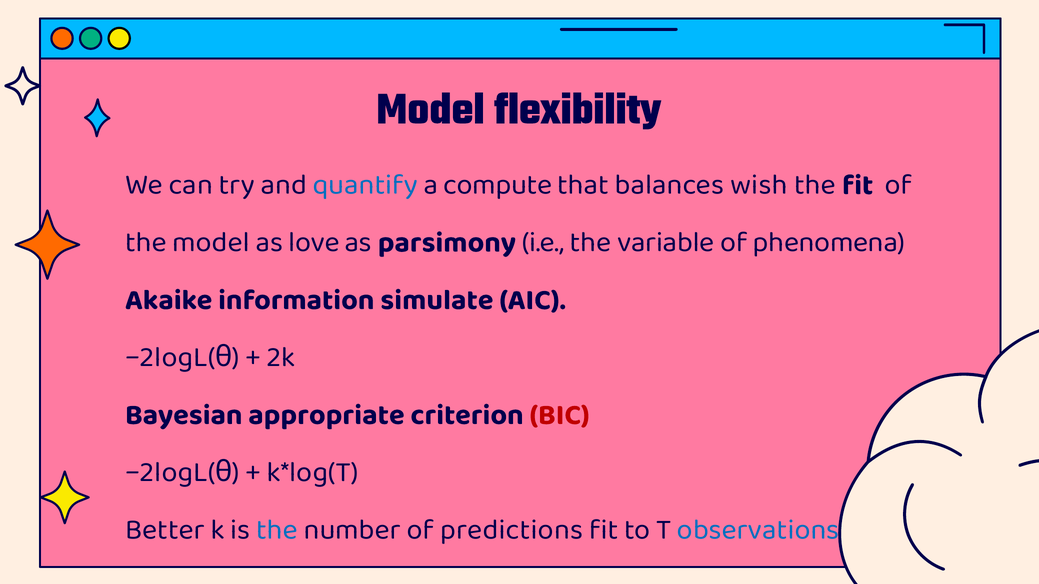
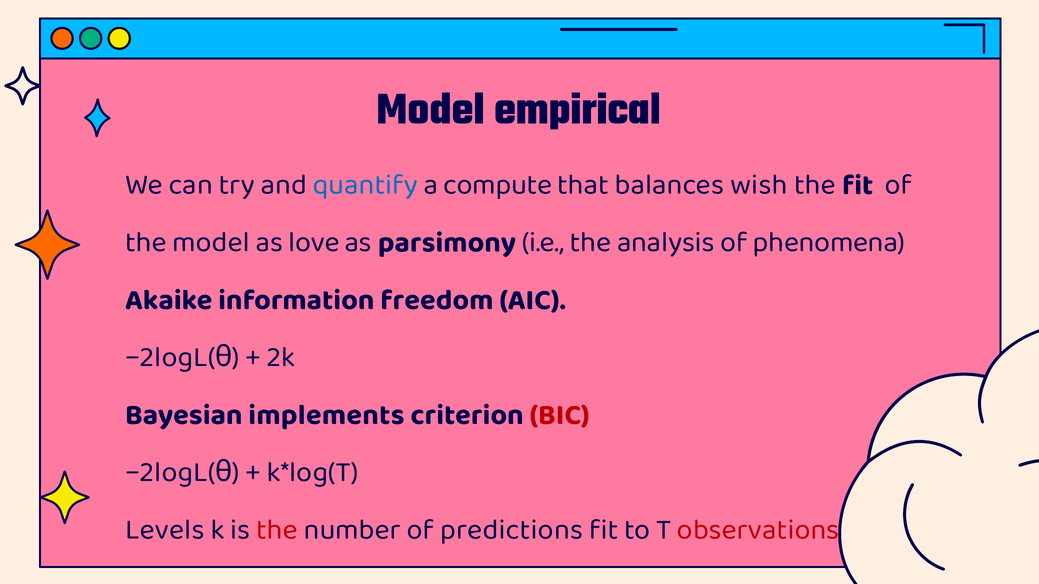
flexibility: flexibility -> empirical (578, 108)
variable: variable -> analysis (666, 242)
simulate: simulate -> freedom (437, 300)
appropriate: appropriate -> implements (326, 415)
Better: Better -> Levels (165, 530)
the colour: blue -> red (277, 530)
observations colour: blue -> red (758, 530)
